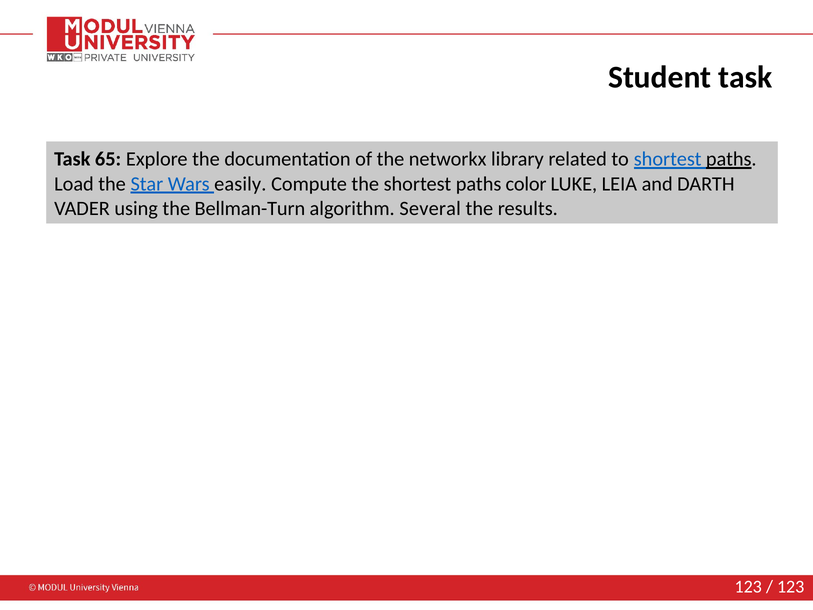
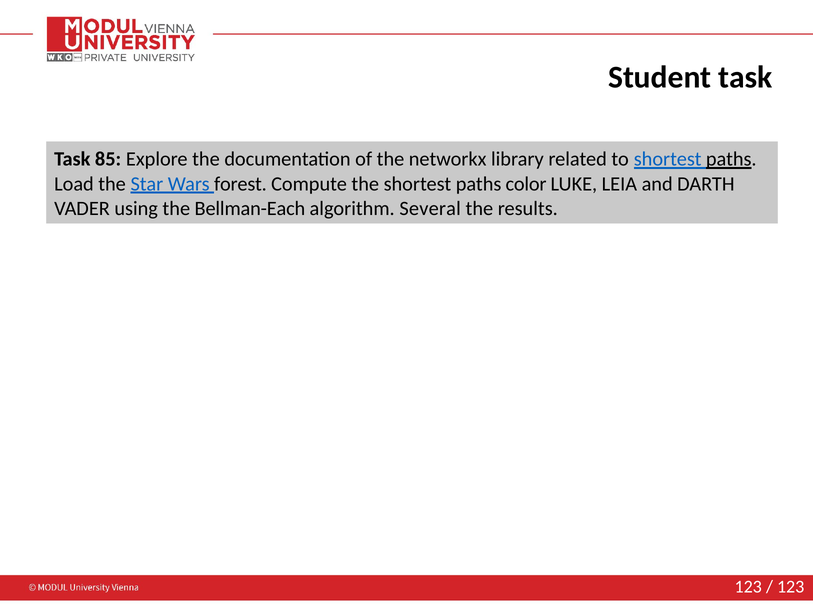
65: 65 -> 85 (108, 159)
easily: easily -> forest (240, 184)
Bellman-Turn: Bellman-Turn -> Bellman-Each (250, 209)
